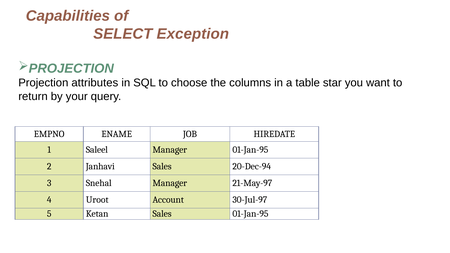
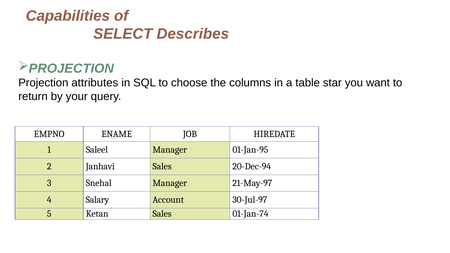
Exception: Exception -> Describes (193, 34)
Uroot: Uroot -> Salary (97, 200)
Sales 01-Jan-95: 01-Jan-95 -> 01-Jan-74 (250, 214)
